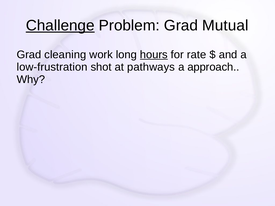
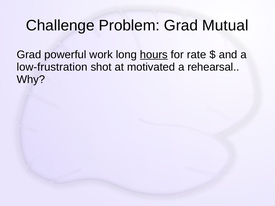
Challenge underline: present -> none (60, 26)
cleaning: cleaning -> powerful (65, 55)
pathways: pathways -> motivated (151, 67)
approach: approach -> rehearsal (213, 67)
